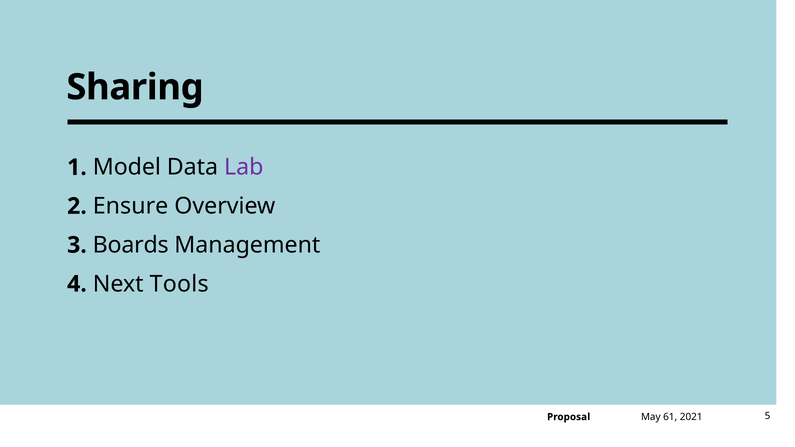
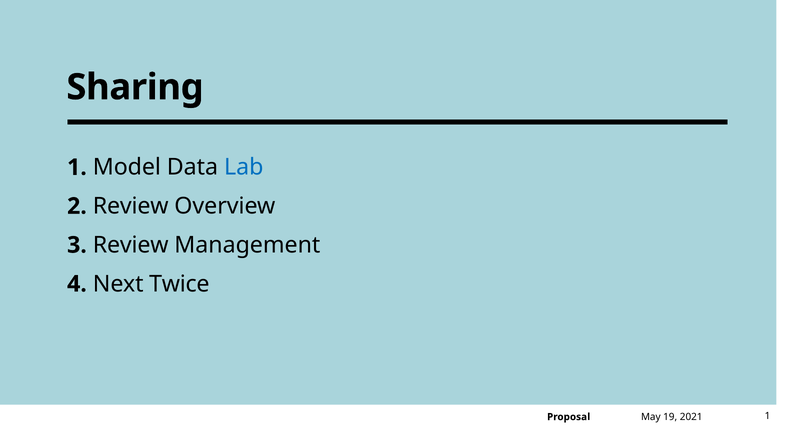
Lab colour: purple -> blue (244, 167)
2 Ensure: Ensure -> Review (131, 206)
3 Boards: Boards -> Review (131, 245)
Tools: Tools -> Twice (179, 284)
61: 61 -> 19 (670, 417)
Proposal 5: 5 -> 1 (768, 416)
